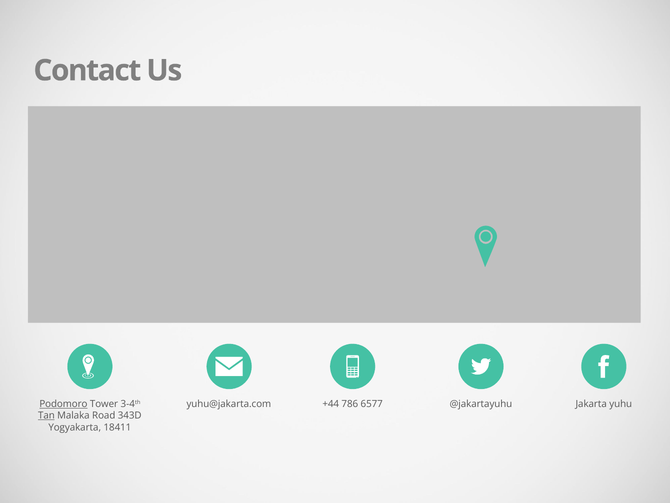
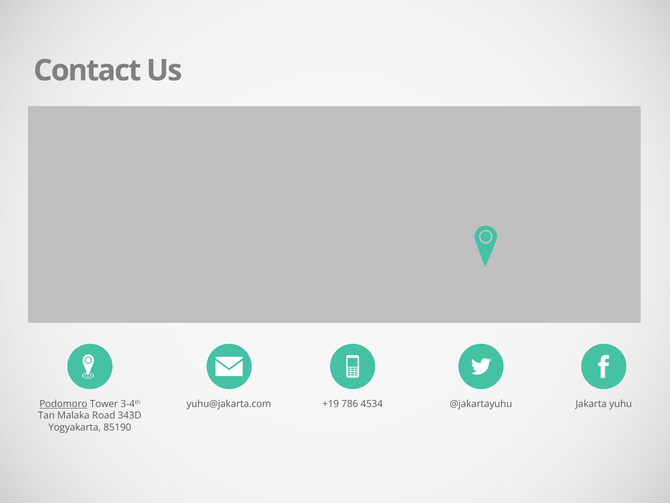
+44: +44 -> +19 (331, 404)
6577: 6577 -> 4534 (372, 404)
Tan underline: present -> none (46, 415)
18411: 18411 -> 85190 (117, 427)
